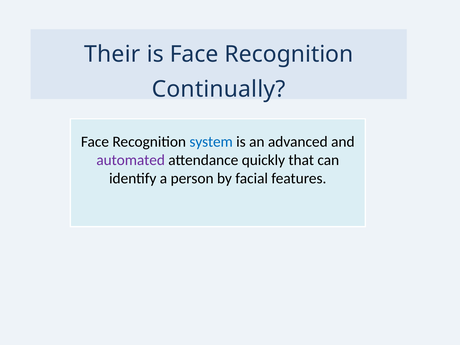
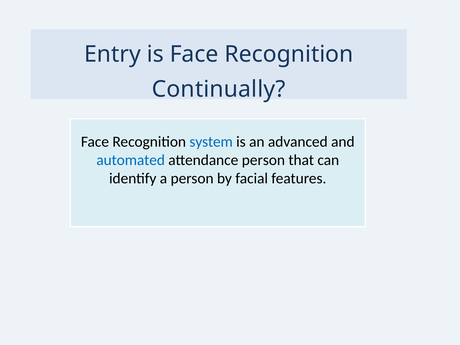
Their: Their -> Entry (112, 54)
automated colour: purple -> blue (131, 160)
attendance quickly: quickly -> person (263, 160)
